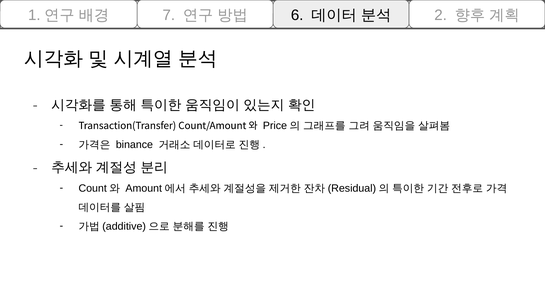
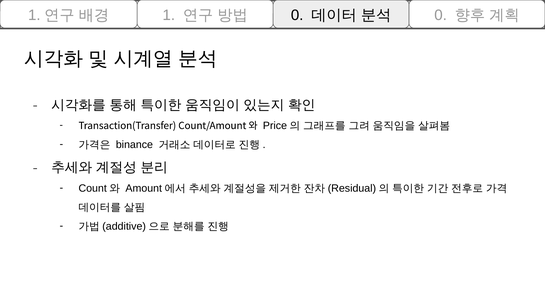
7: 7 -> 1 (169, 15)
6: 6 -> 0 (297, 15)
2: 2 -> 0 (441, 15)
